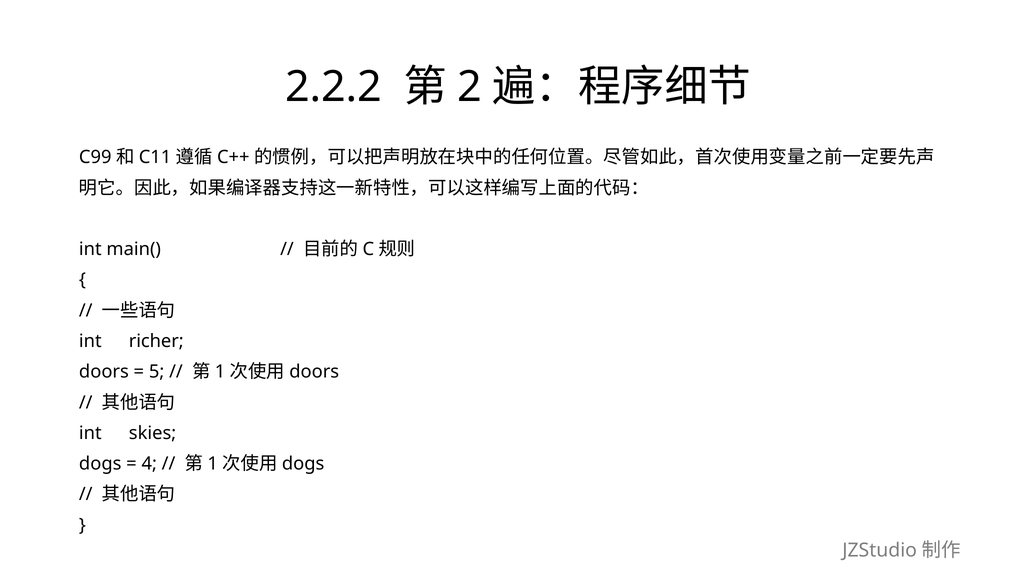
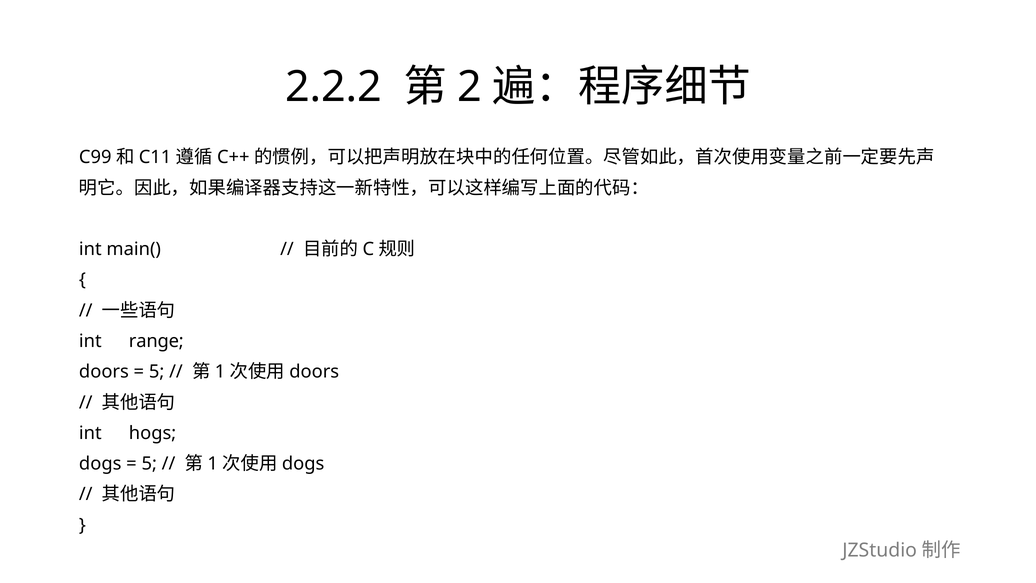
richer: richer -> range (156, 341)
skies: skies -> hogs (153, 433)
4: 4 -> 5 (149, 464)
